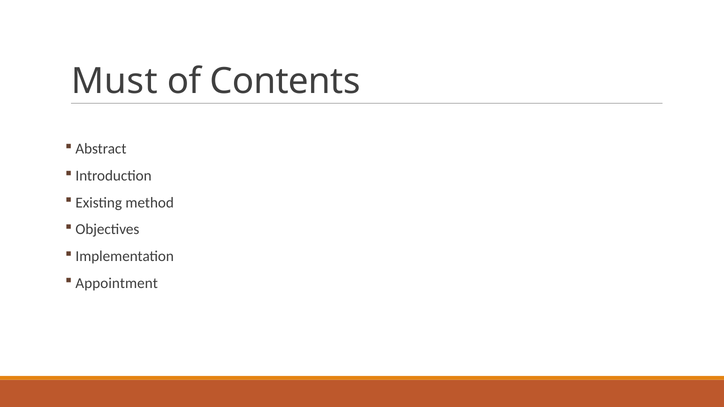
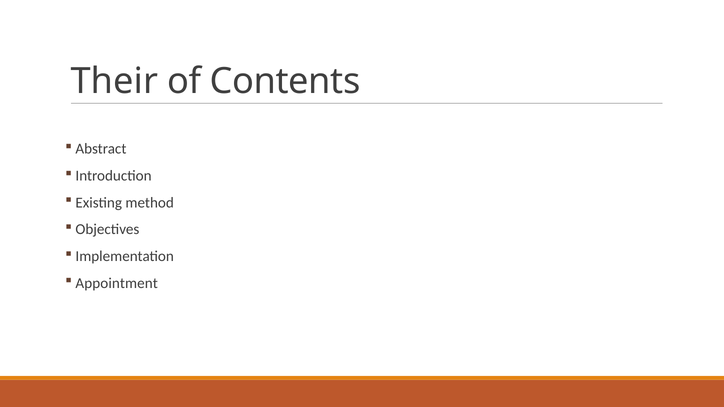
Must: Must -> Their (115, 81)
